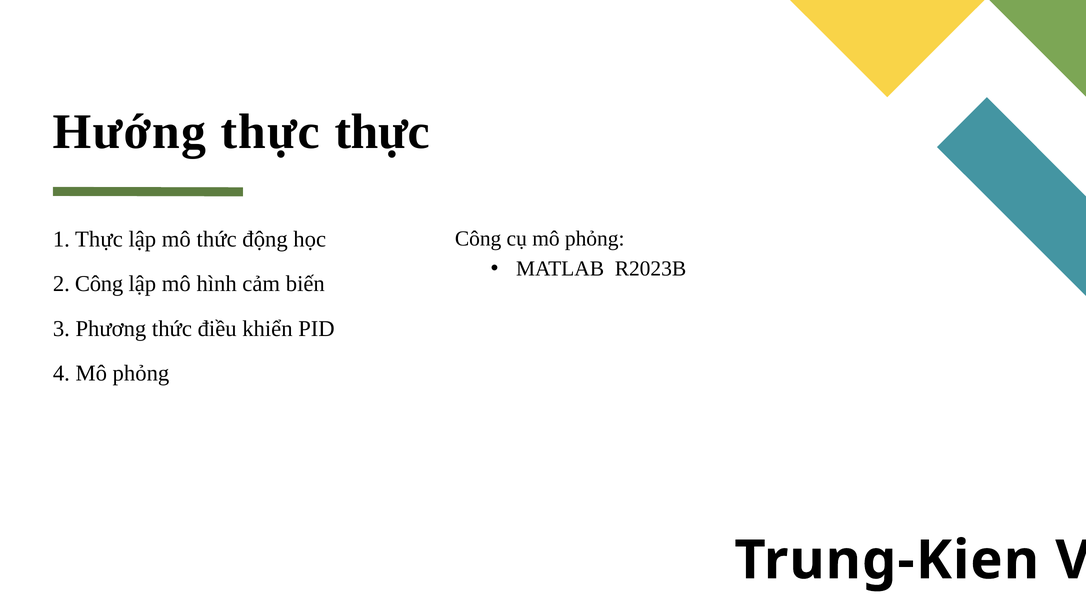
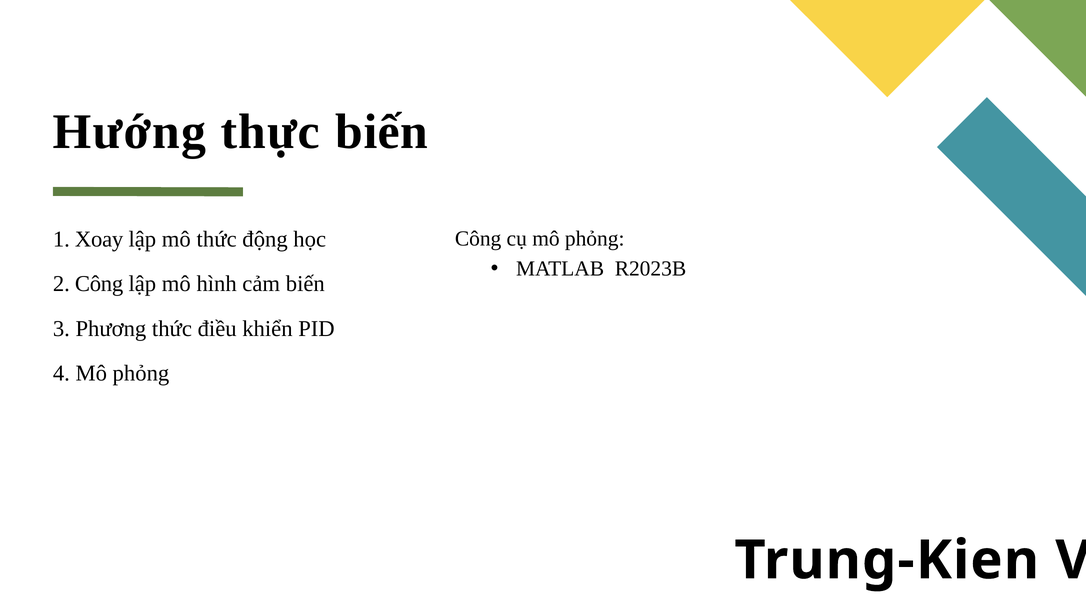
thực thực: thực -> biến (382, 132)
1 Thực: Thực -> Xoay (99, 239)
